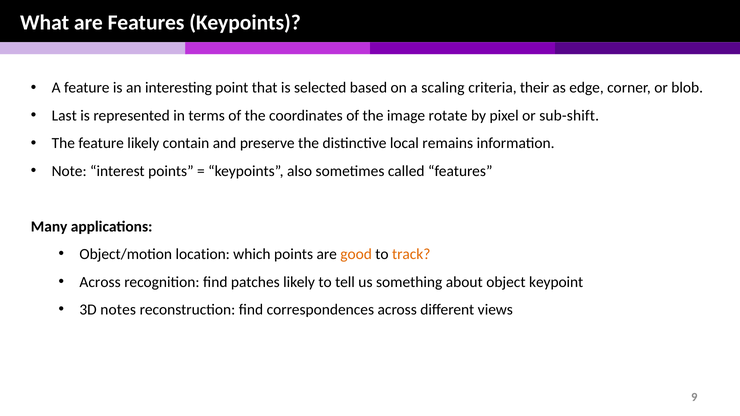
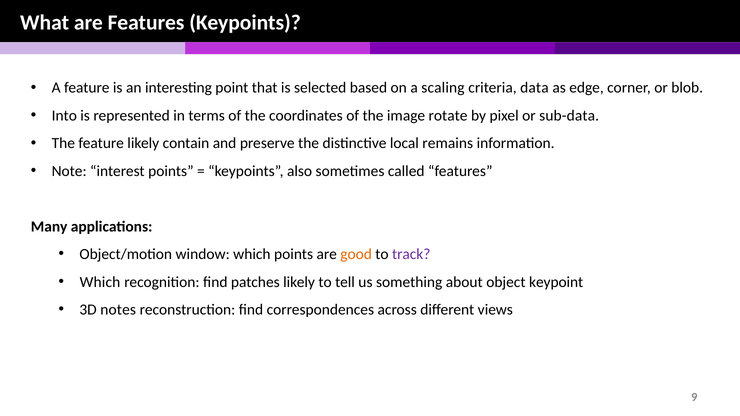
their: their -> data (534, 88)
Last: Last -> Into (64, 116)
sub-shift: sub-shift -> sub-data (569, 116)
location: location -> window (203, 254)
track colour: orange -> purple (411, 254)
Across: Across -> Which (100, 282)
